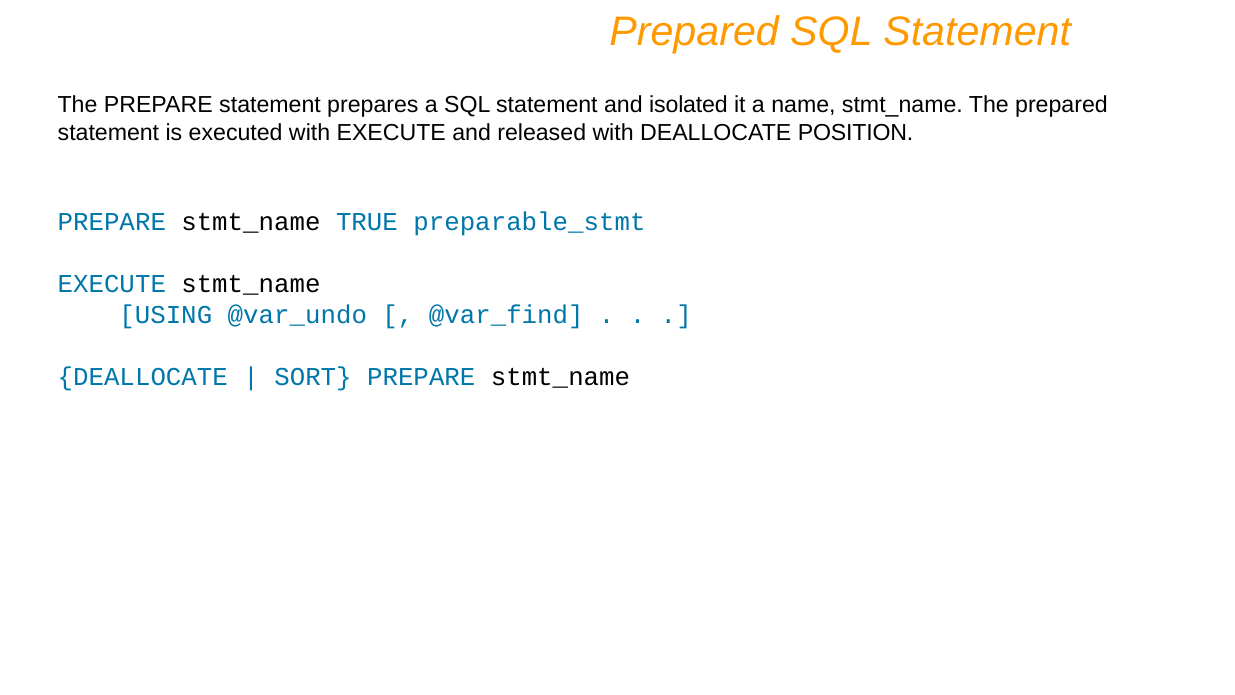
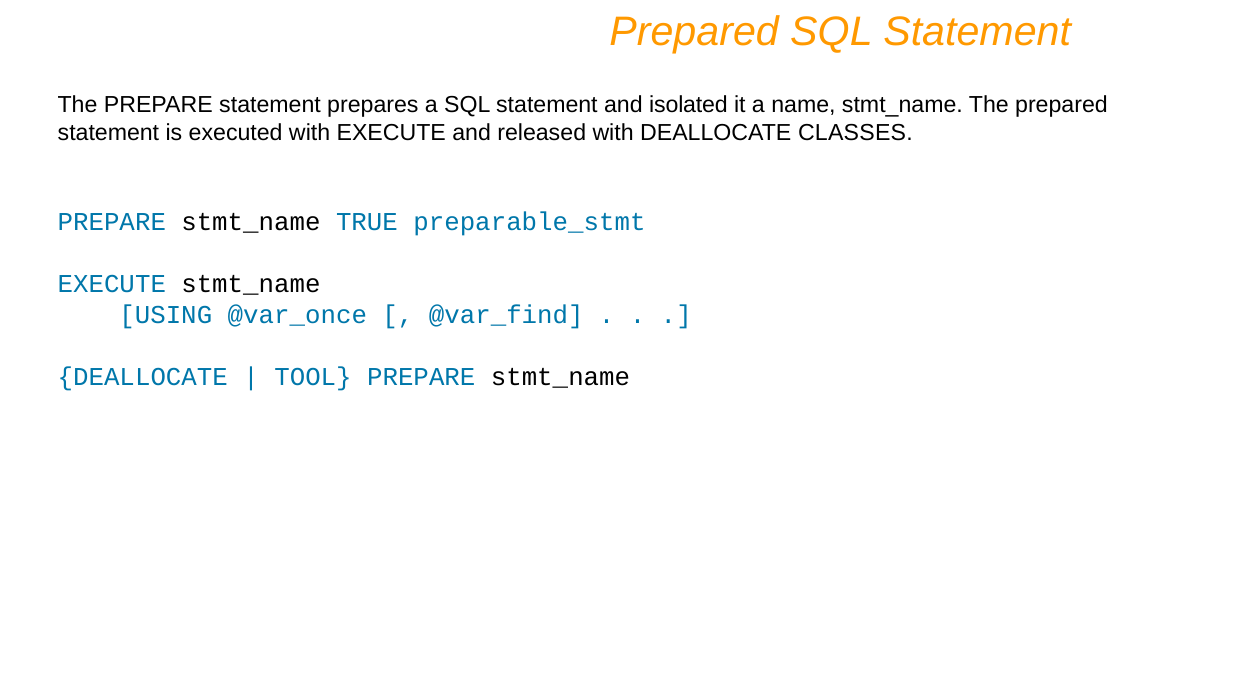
POSITION: POSITION -> CLASSES (855, 133)
@var_undo: @var_undo -> @var_once (297, 315)
SORT: SORT -> TOOL (313, 377)
